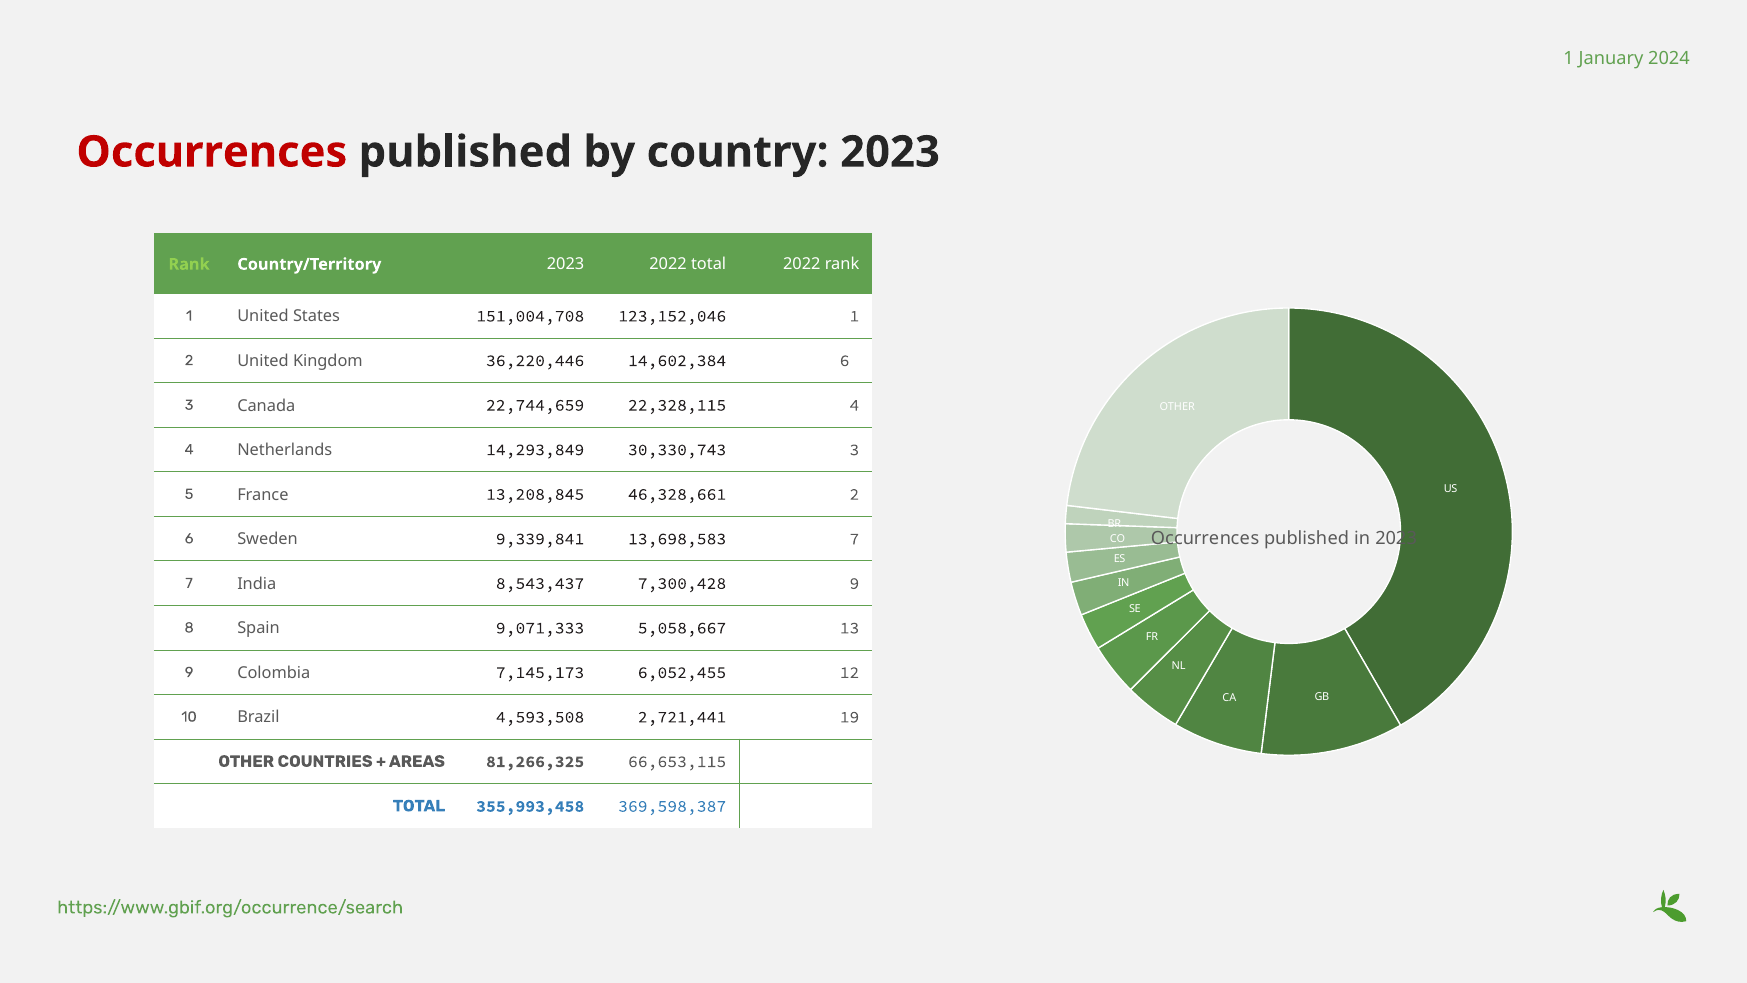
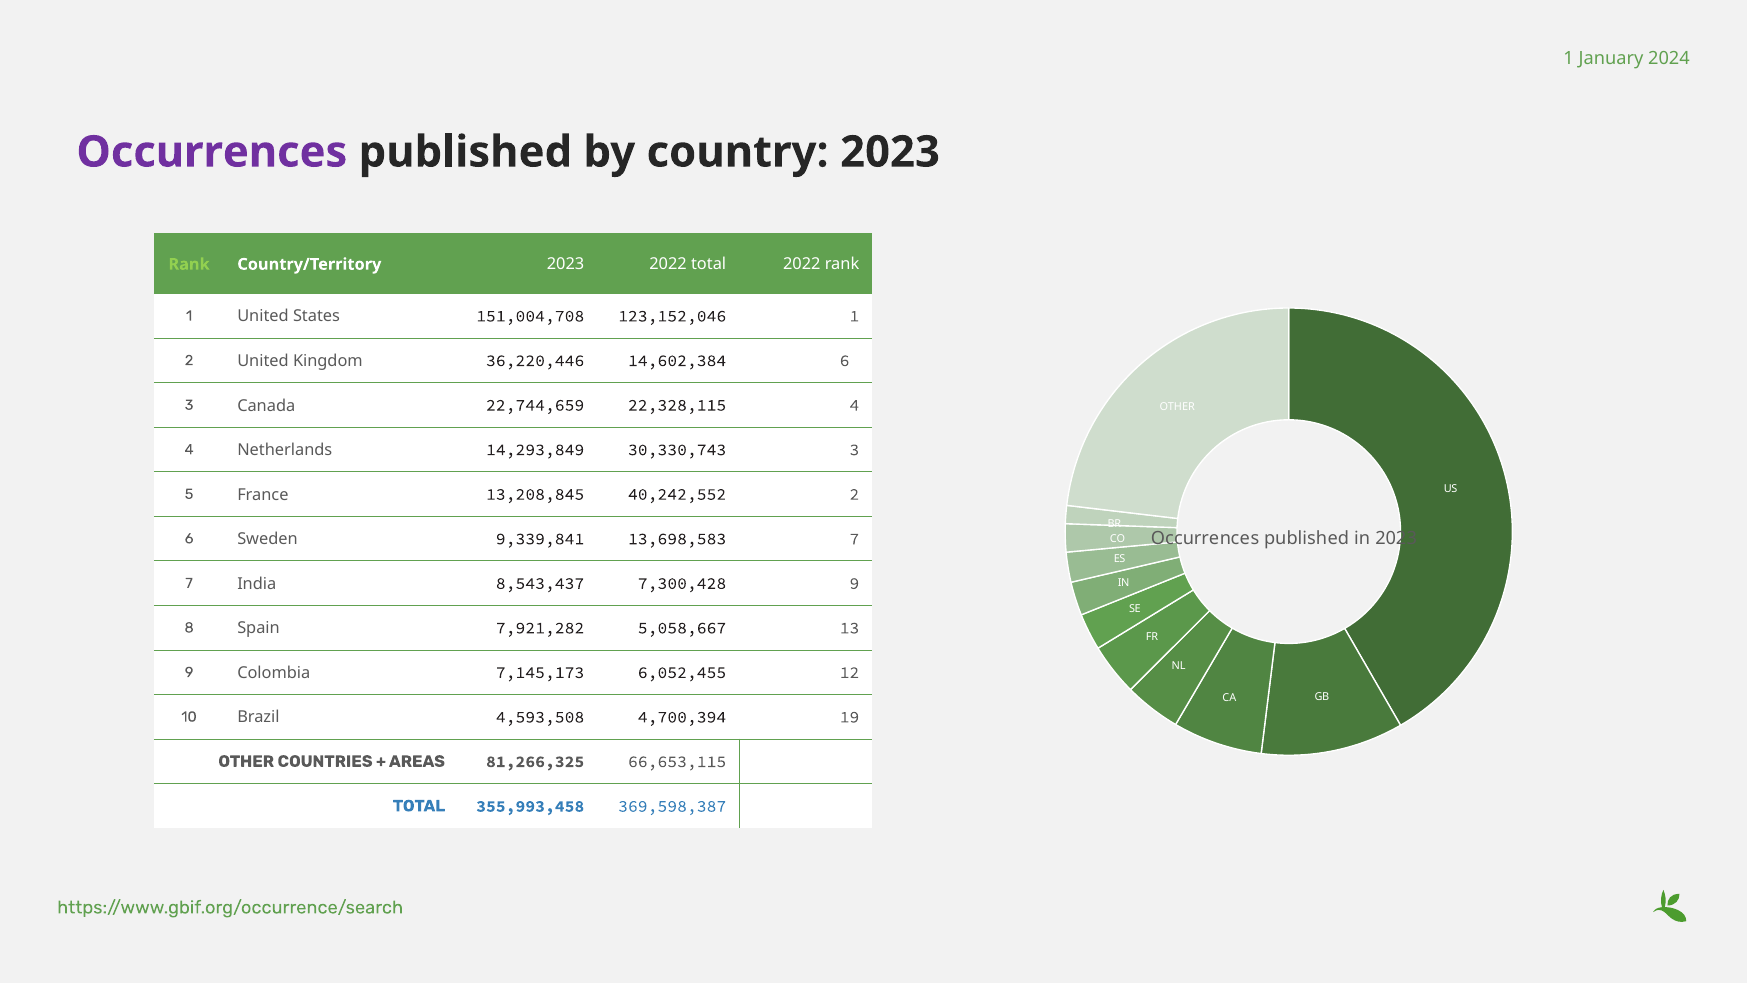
Occurrences colour: red -> purple (212, 152)
46,328,661: 46,328,661 -> 40,242,552 (677, 494)
9,071,333: 9,071,333 -> 7,921,282 (540, 628)
2,721,441: 2,721,441 -> 4,700,394 (682, 717)
